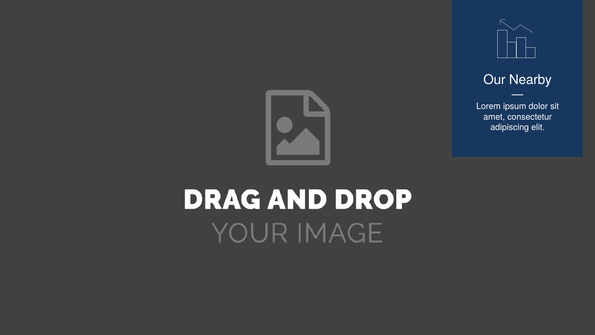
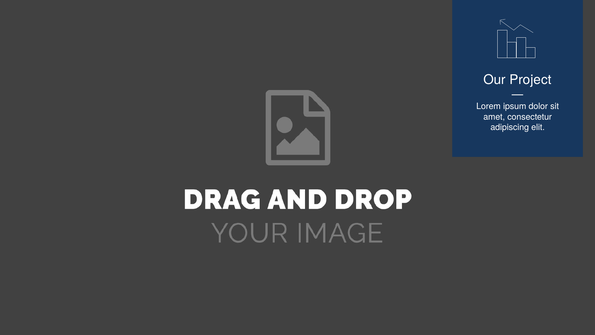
Nearby: Nearby -> Project (530, 80)
